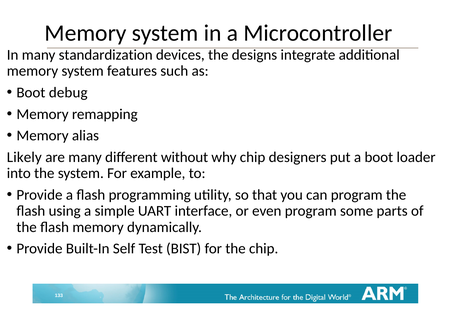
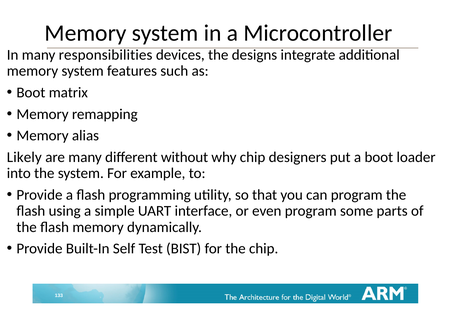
standardization: standardization -> responsibilities (106, 55)
debug: debug -> matrix (68, 93)
